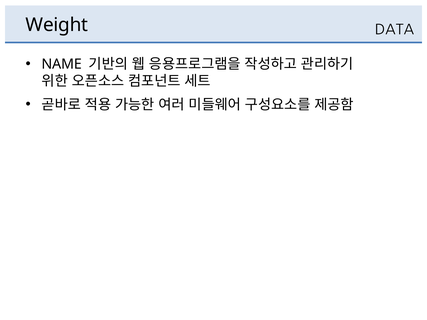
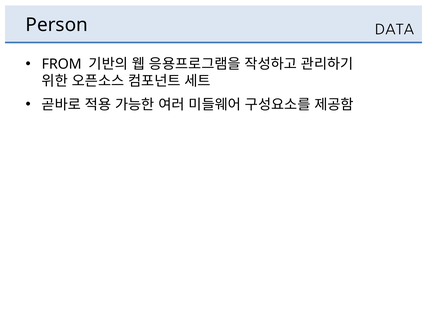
Weight: Weight -> Person (57, 25)
NAME: NAME -> FROM (62, 64)
